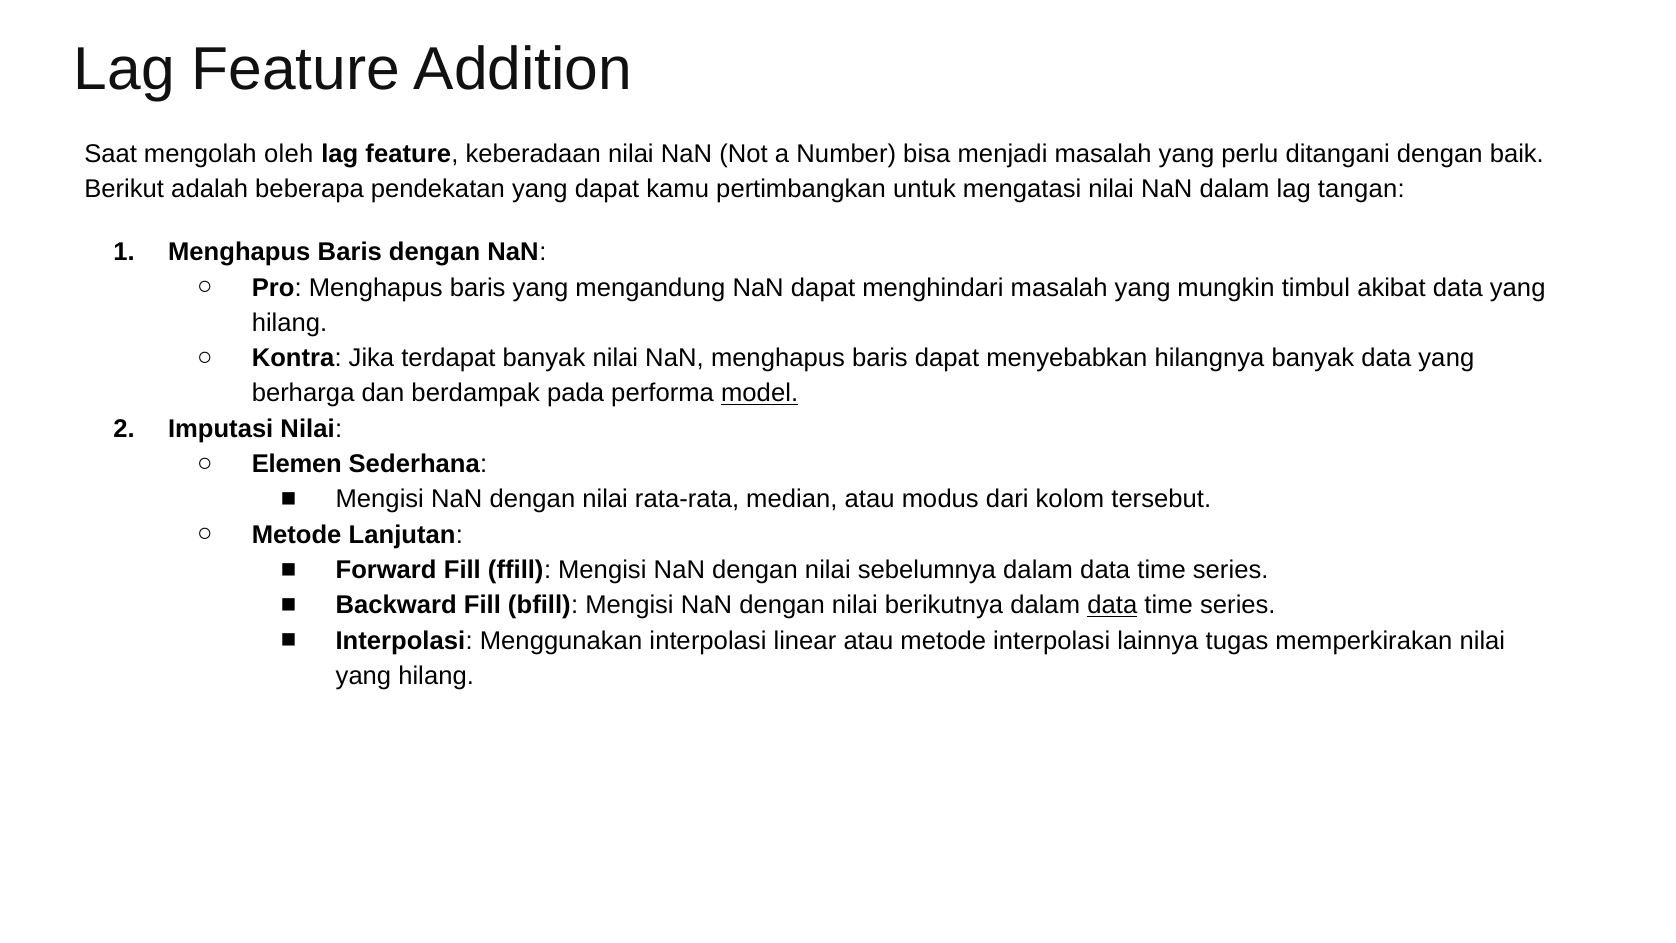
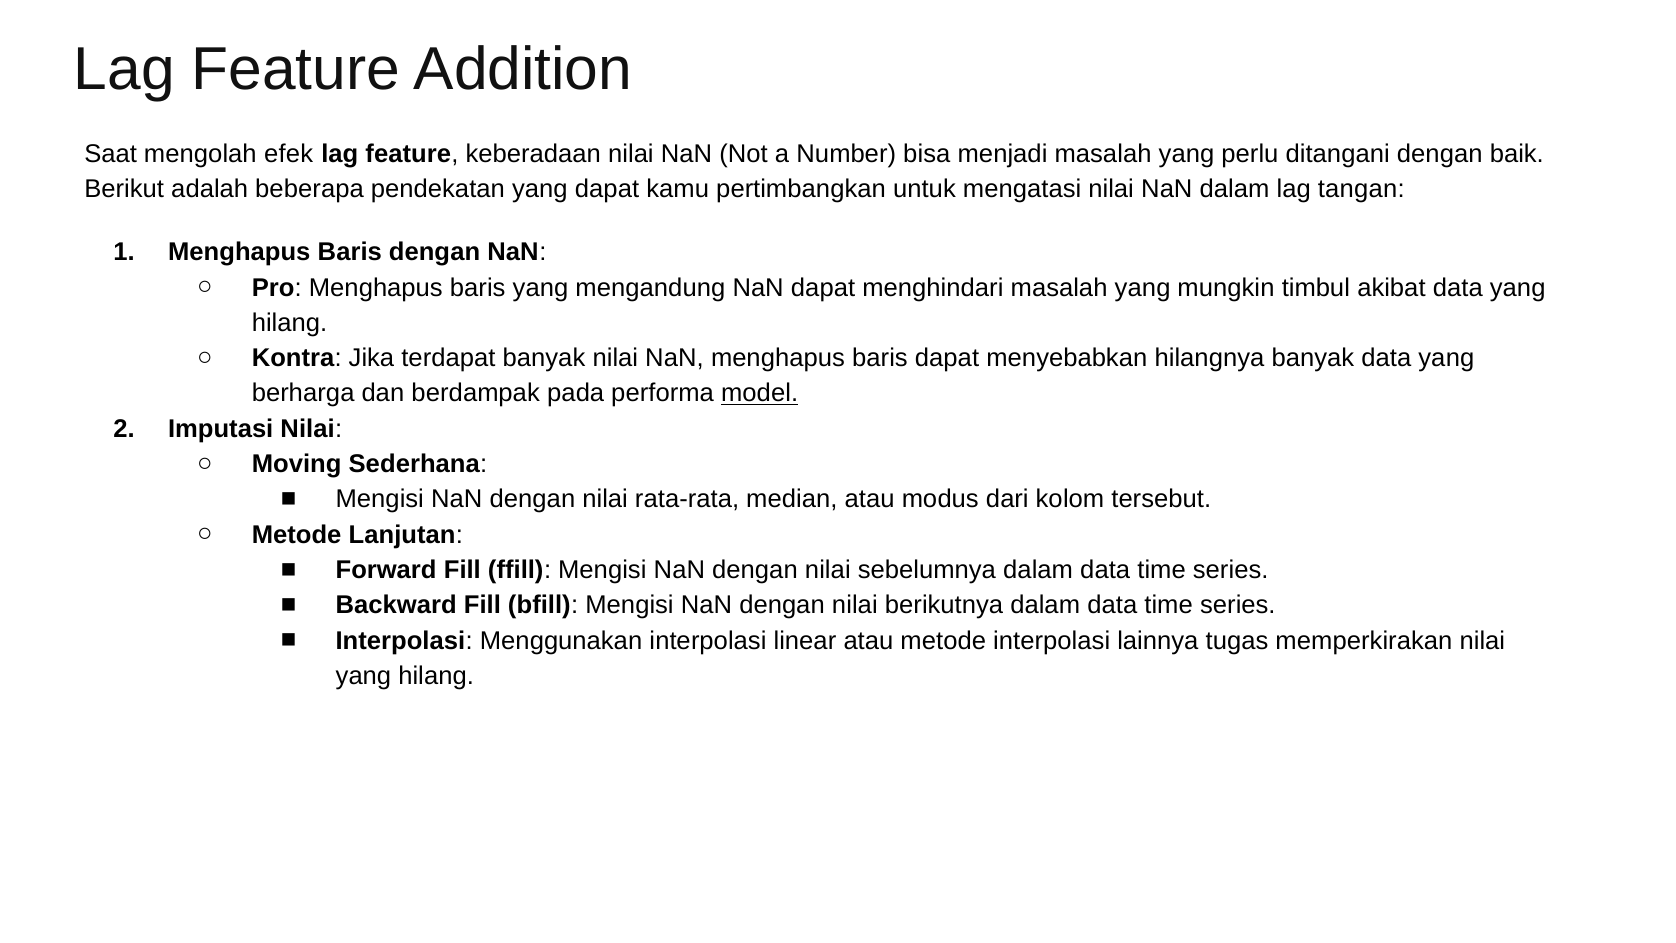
oleh: oleh -> efek (289, 154)
Elemen: Elemen -> Moving (297, 464)
data underline: present -> none (1112, 605)
